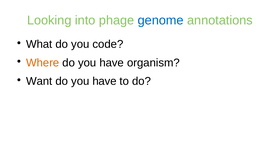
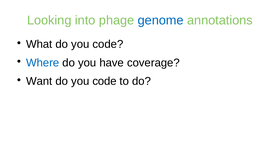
Where colour: orange -> blue (43, 63)
organism: organism -> coverage (153, 63)
have: have -> code (104, 82)
